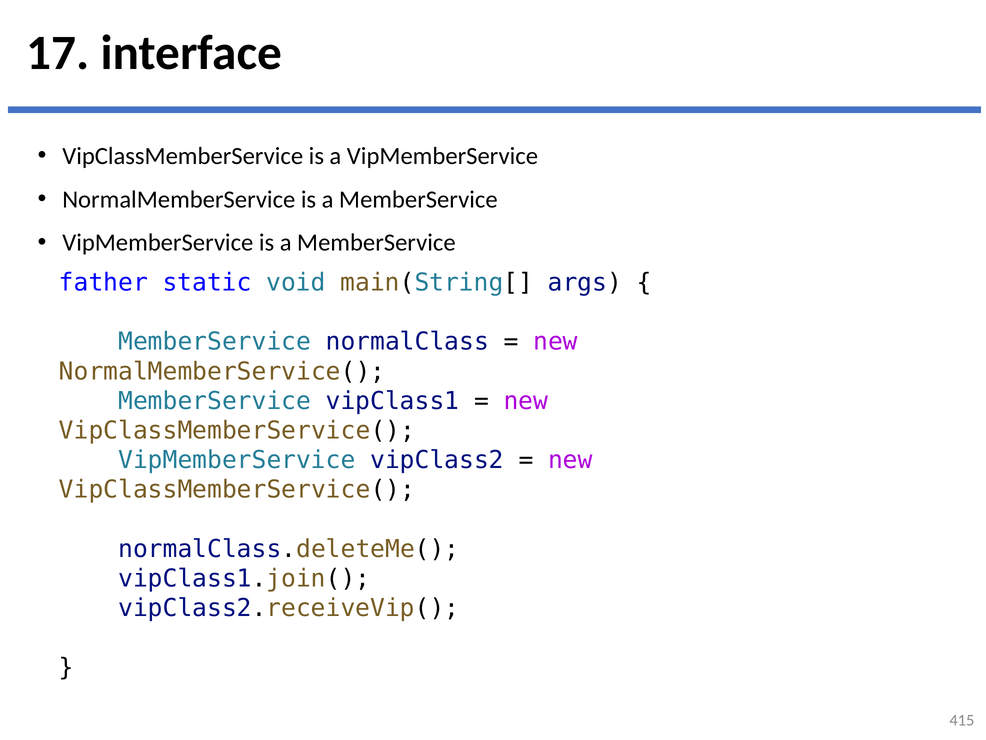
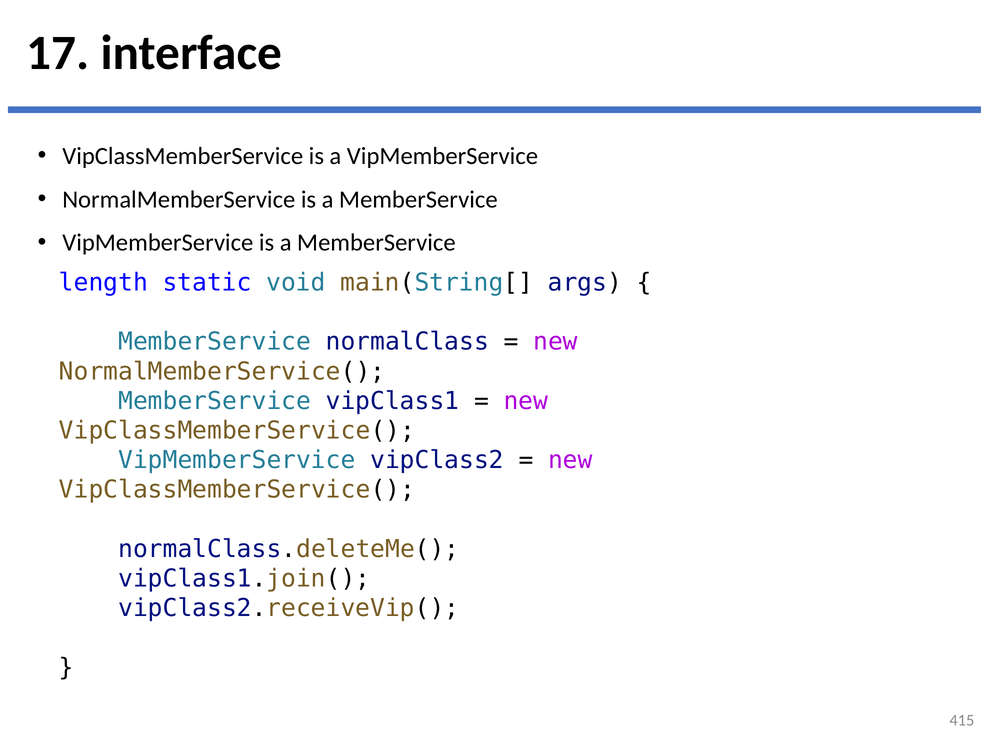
father: father -> length (103, 282)
